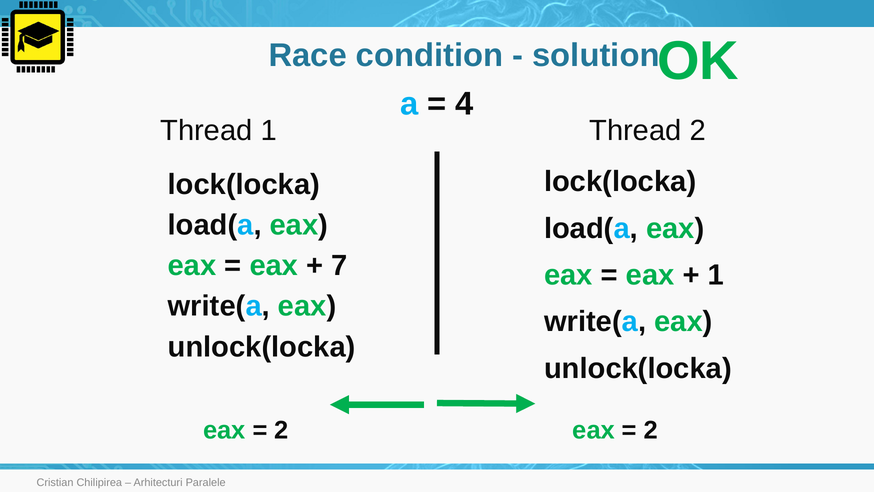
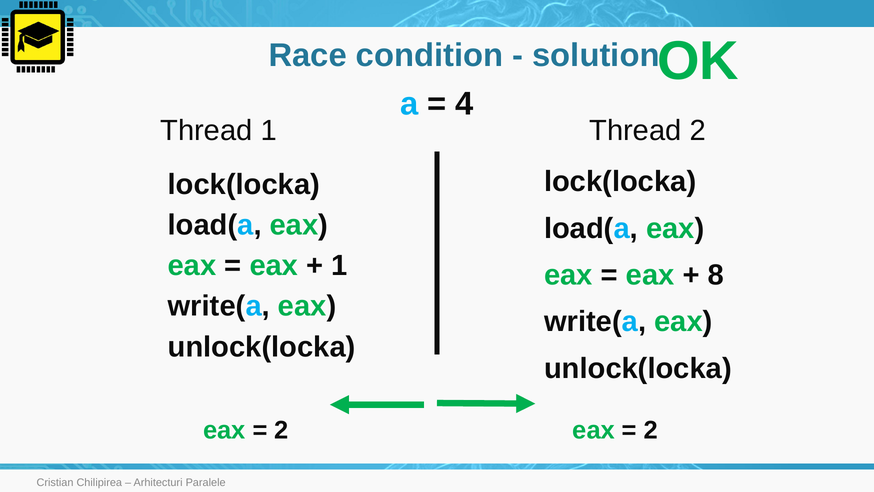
7: 7 -> 1 (340, 266)
1: 1 -> 8 (716, 275)
